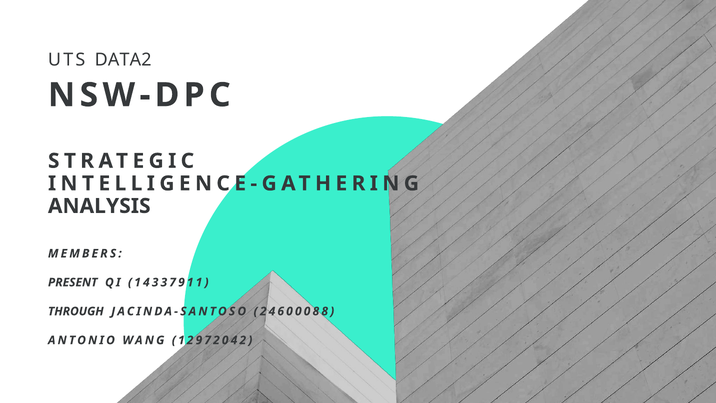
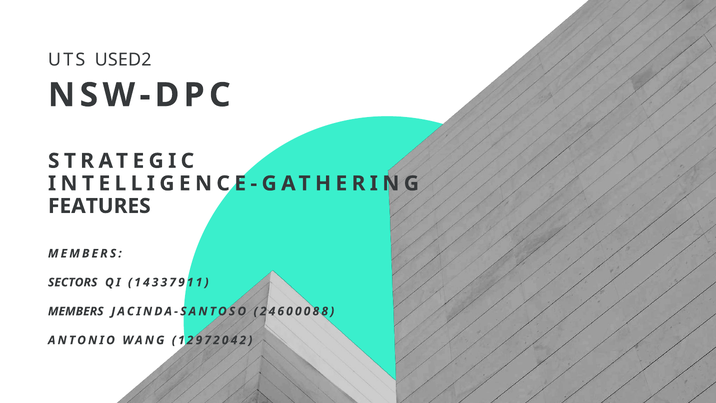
DATA2: DATA2 -> USED2 (123, 60)
ANALYSIS: ANALYSIS -> FEATURES (99, 206)
PRESENT: PRESENT -> SECTORS (73, 282)
THROUGH: THROUGH -> MEMBERS (76, 311)
